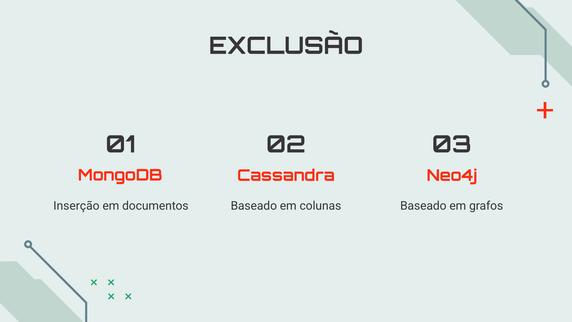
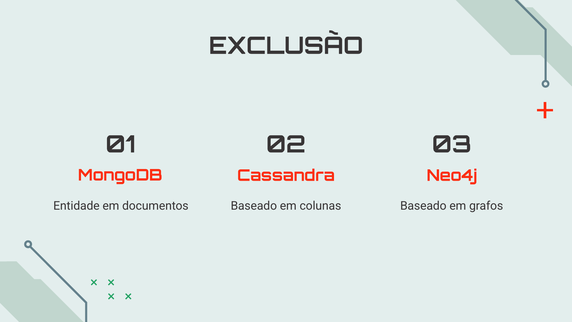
Inserção: Inserção -> Entidade (76, 206)
